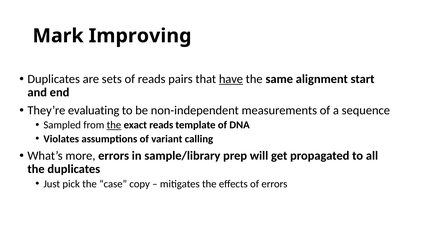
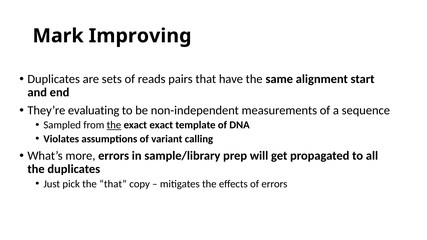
have underline: present -> none (231, 79)
exact reads: reads -> exact (161, 125)
the case: case -> that (113, 184)
